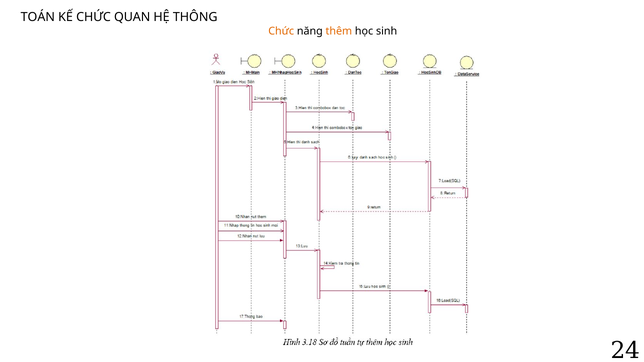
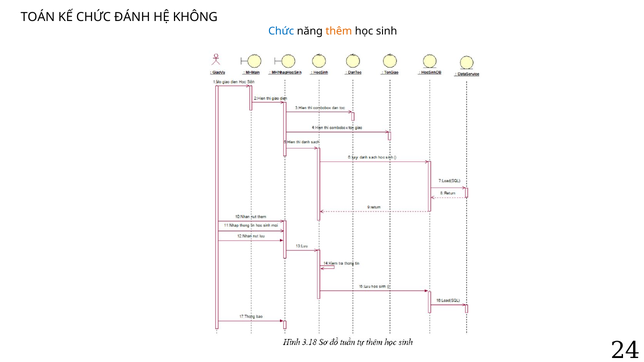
QUAN: QUAN -> ĐÁNH (132, 17)
THÔNG: THÔNG -> KHÔNG (195, 17)
Chức colour: orange -> blue (281, 31)
